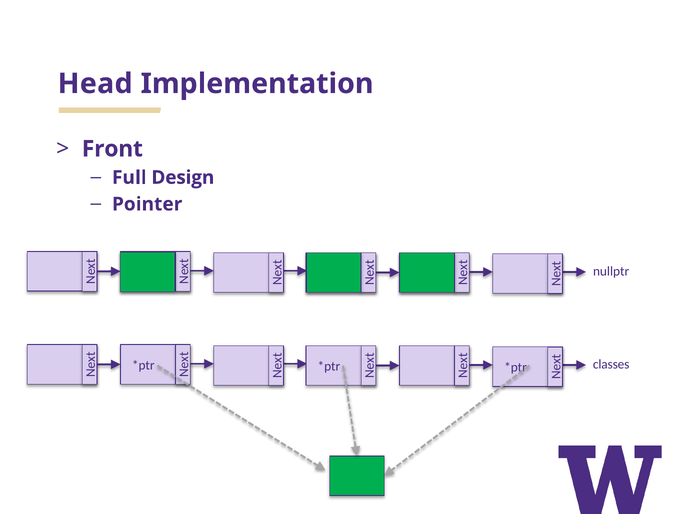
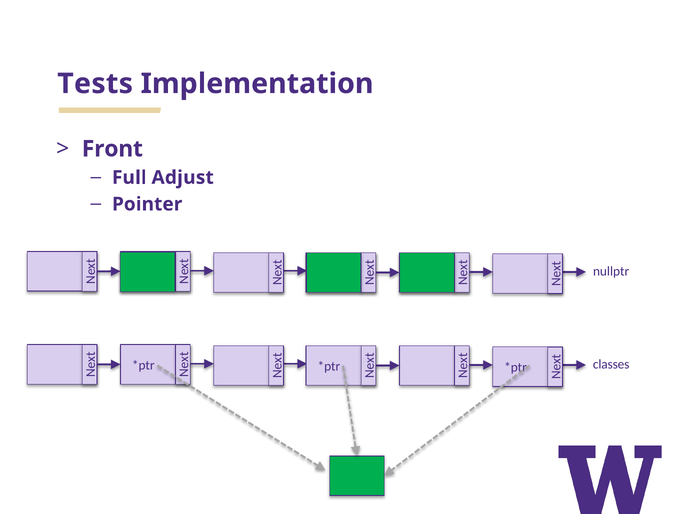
Head: Head -> Tests (95, 84)
Design: Design -> Adjust (183, 178)
